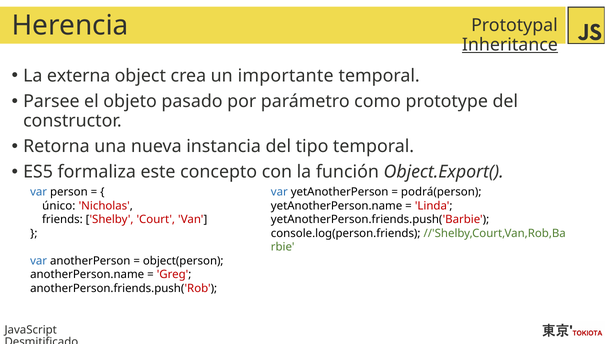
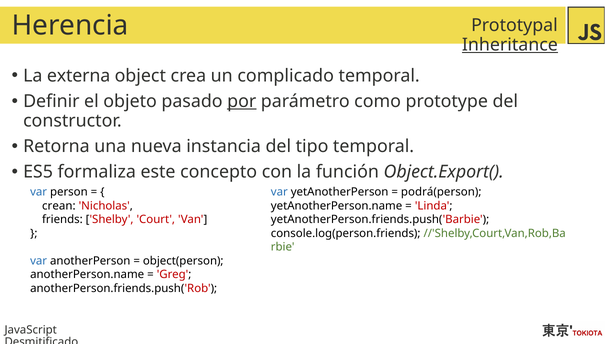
importante: importante -> complicado (286, 76)
Parsee: Parsee -> Definir (51, 101)
por underline: none -> present (242, 101)
único: único -> crean (59, 206)
